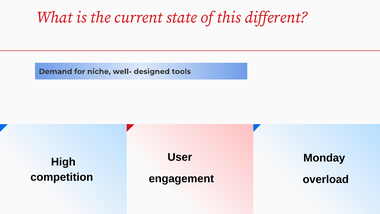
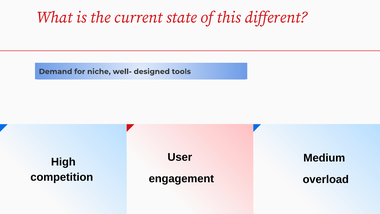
Monday: Monday -> Medium (324, 158)
